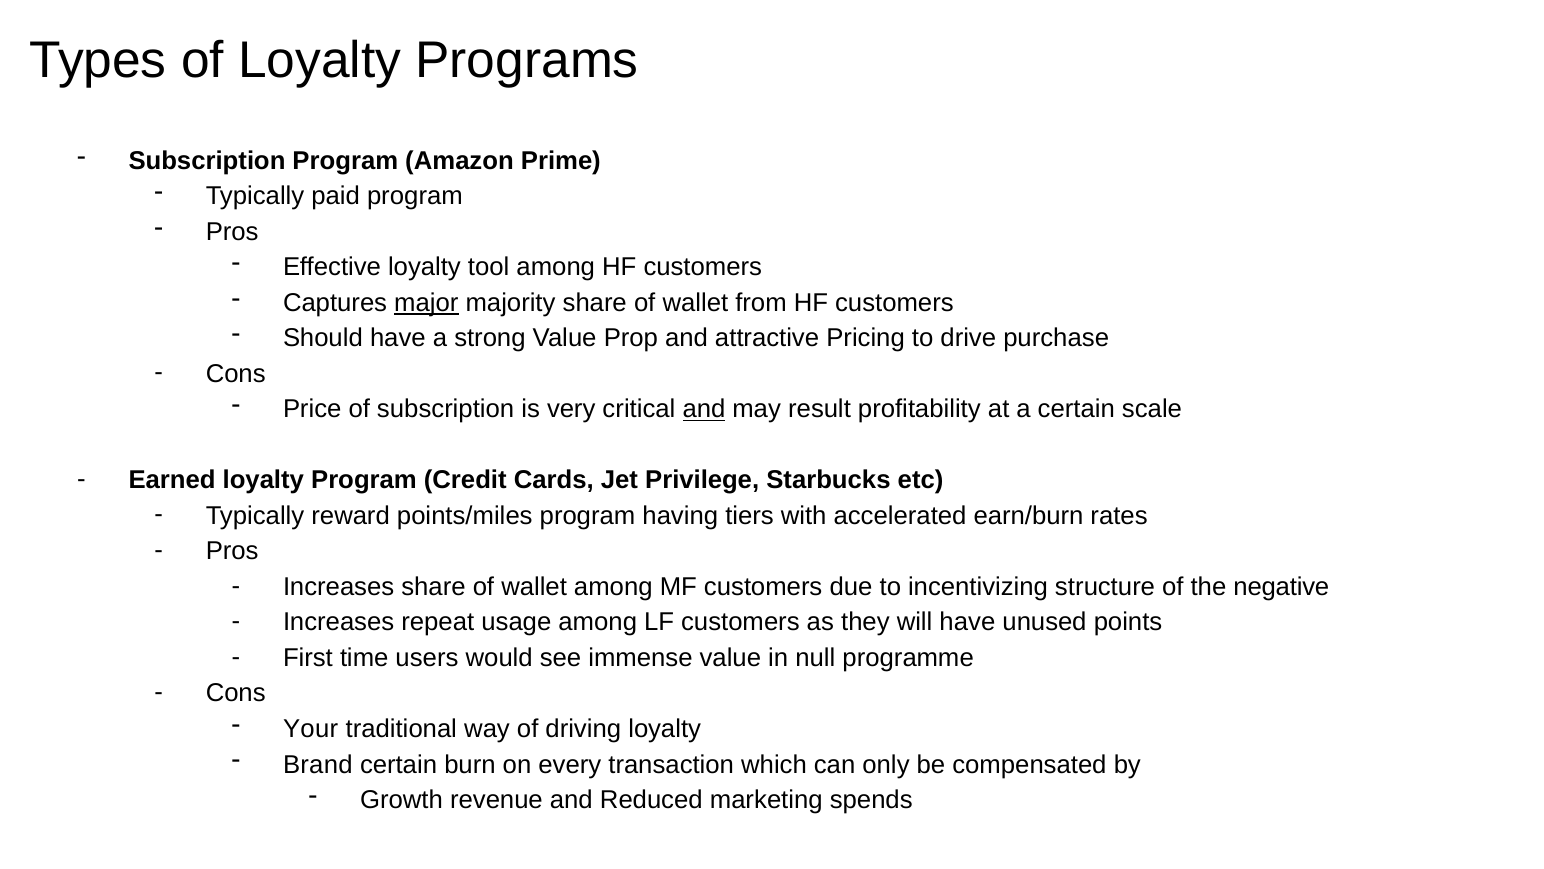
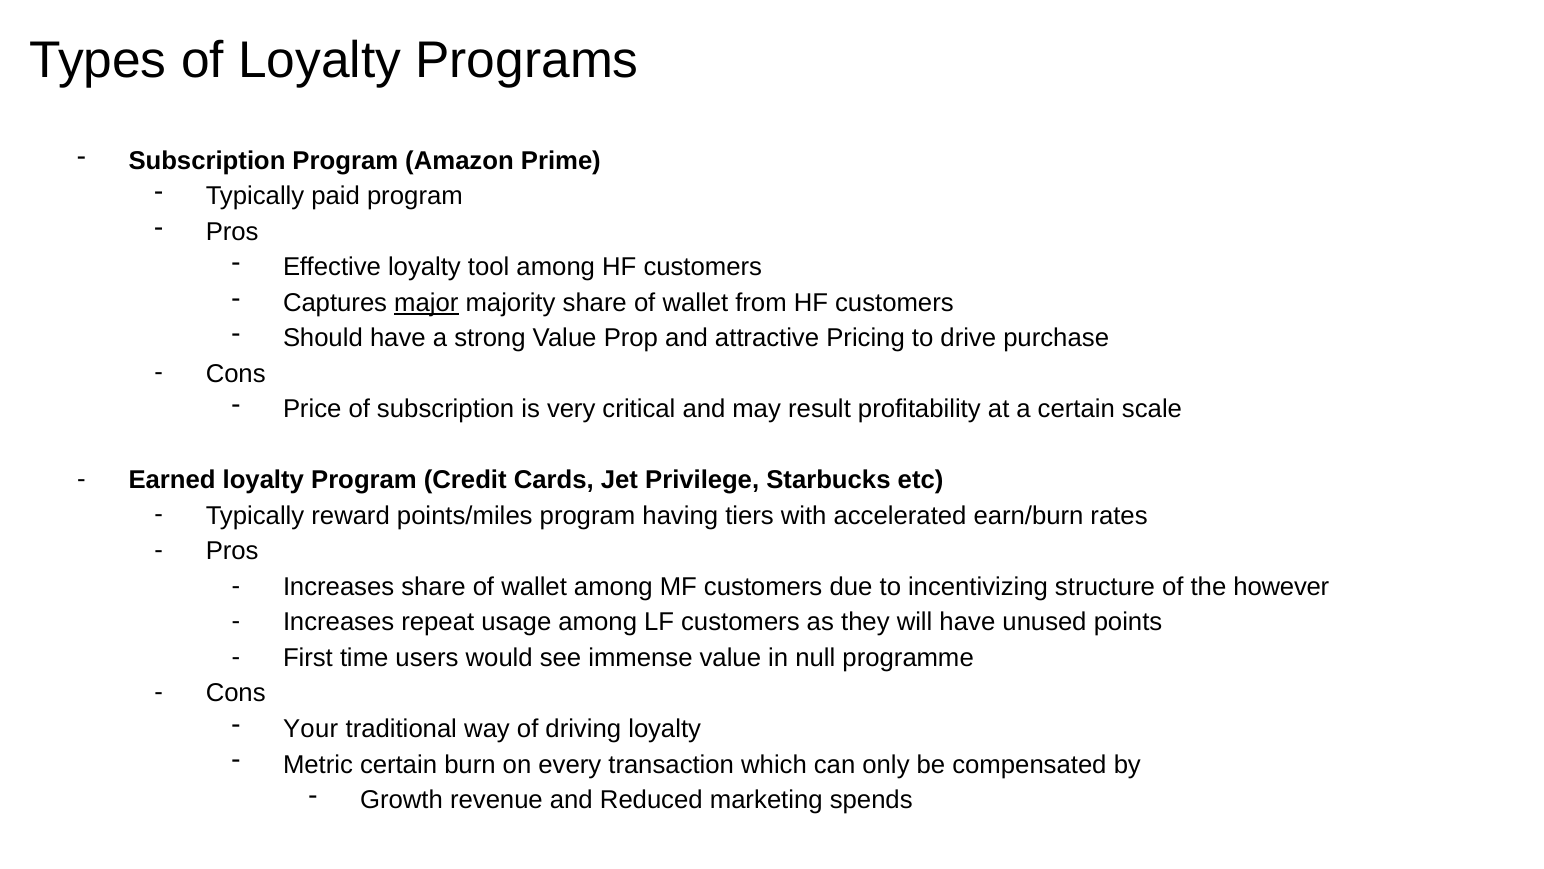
and underline: present -> none (704, 409)
negative: negative -> however (1281, 587)
Brand: Brand -> Metric (318, 764)
